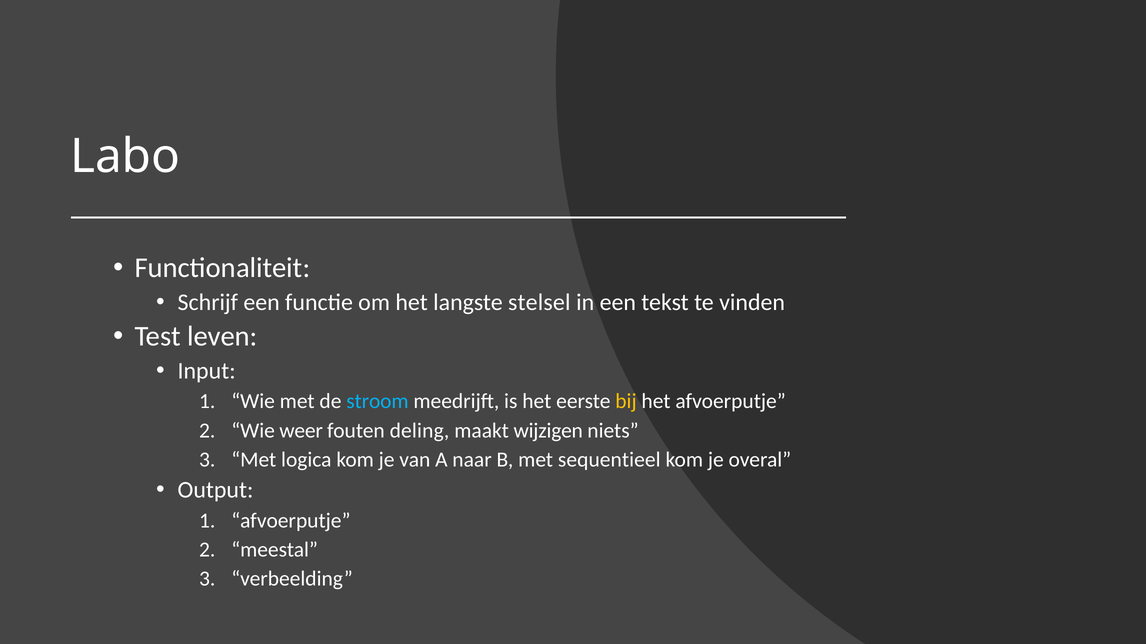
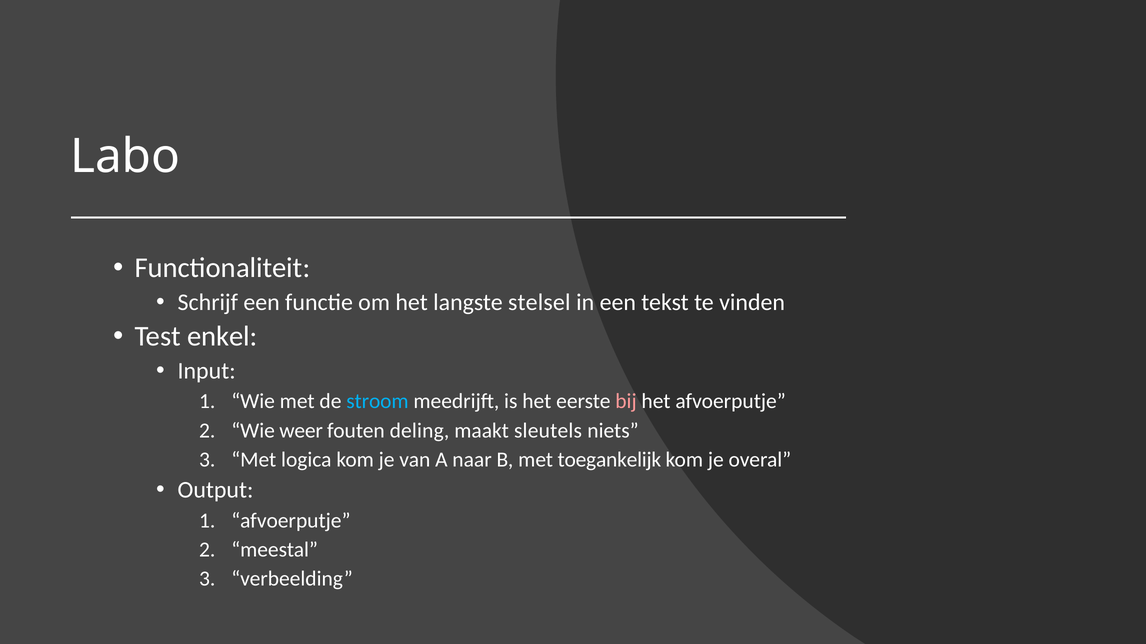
leven: leven -> enkel (222, 337)
bij colour: yellow -> pink (626, 402)
wijzigen: wijzigen -> sleutels (548, 431)
sequentieel: sequentieel -> toegankelijk (609, 460)
